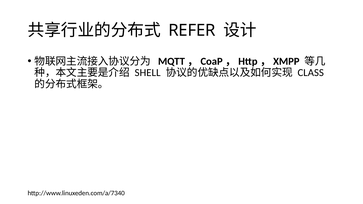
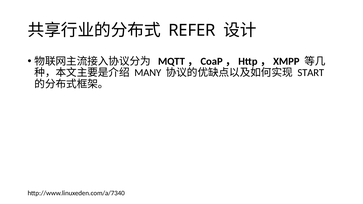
SHELL: SHELL -> MANY (148, 73)
CLASS: CLASS -> START (311, 73)
